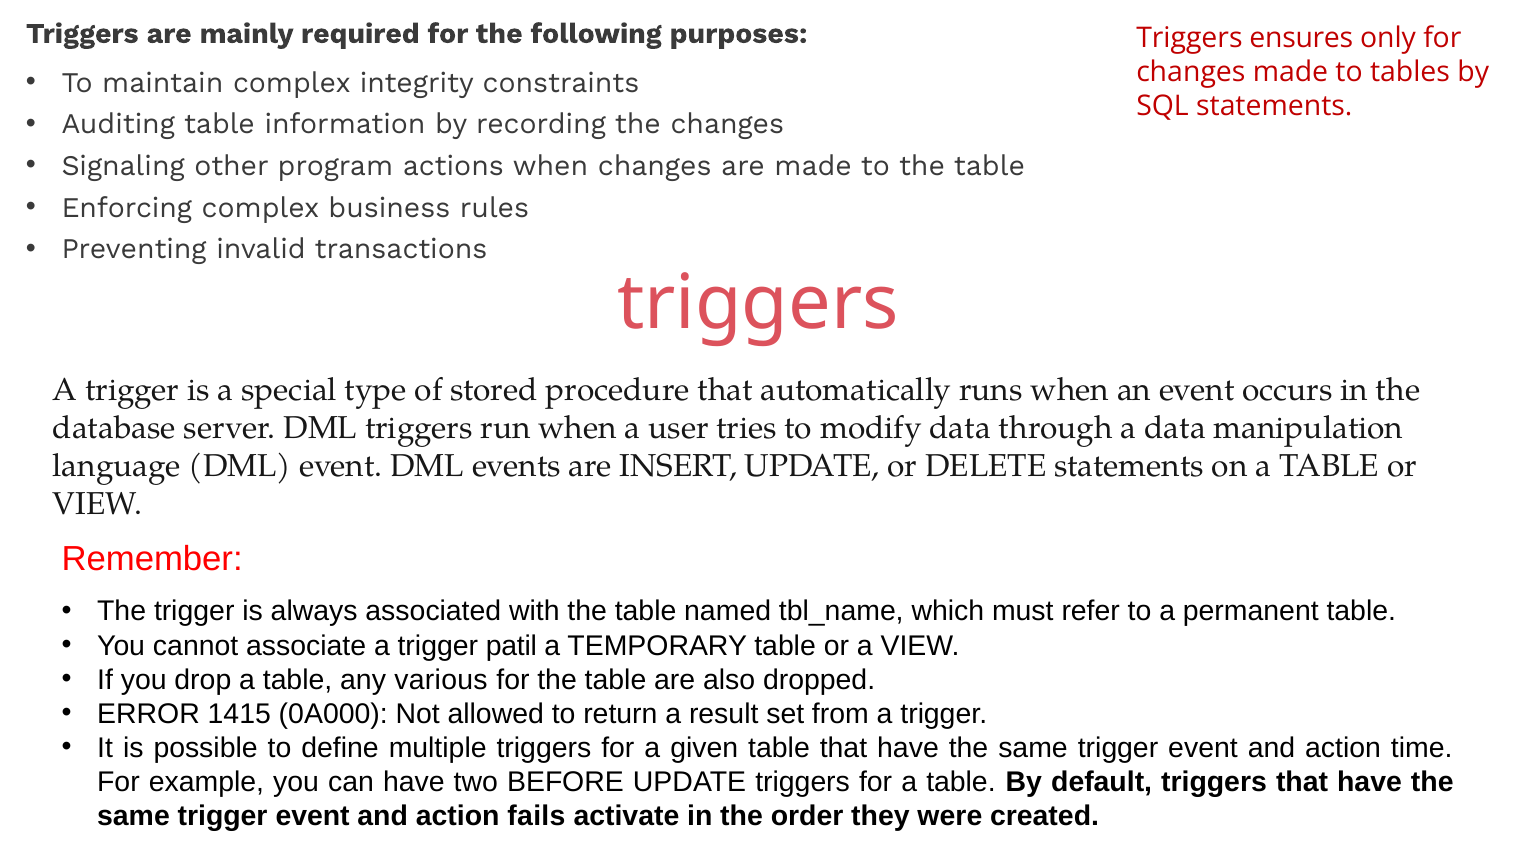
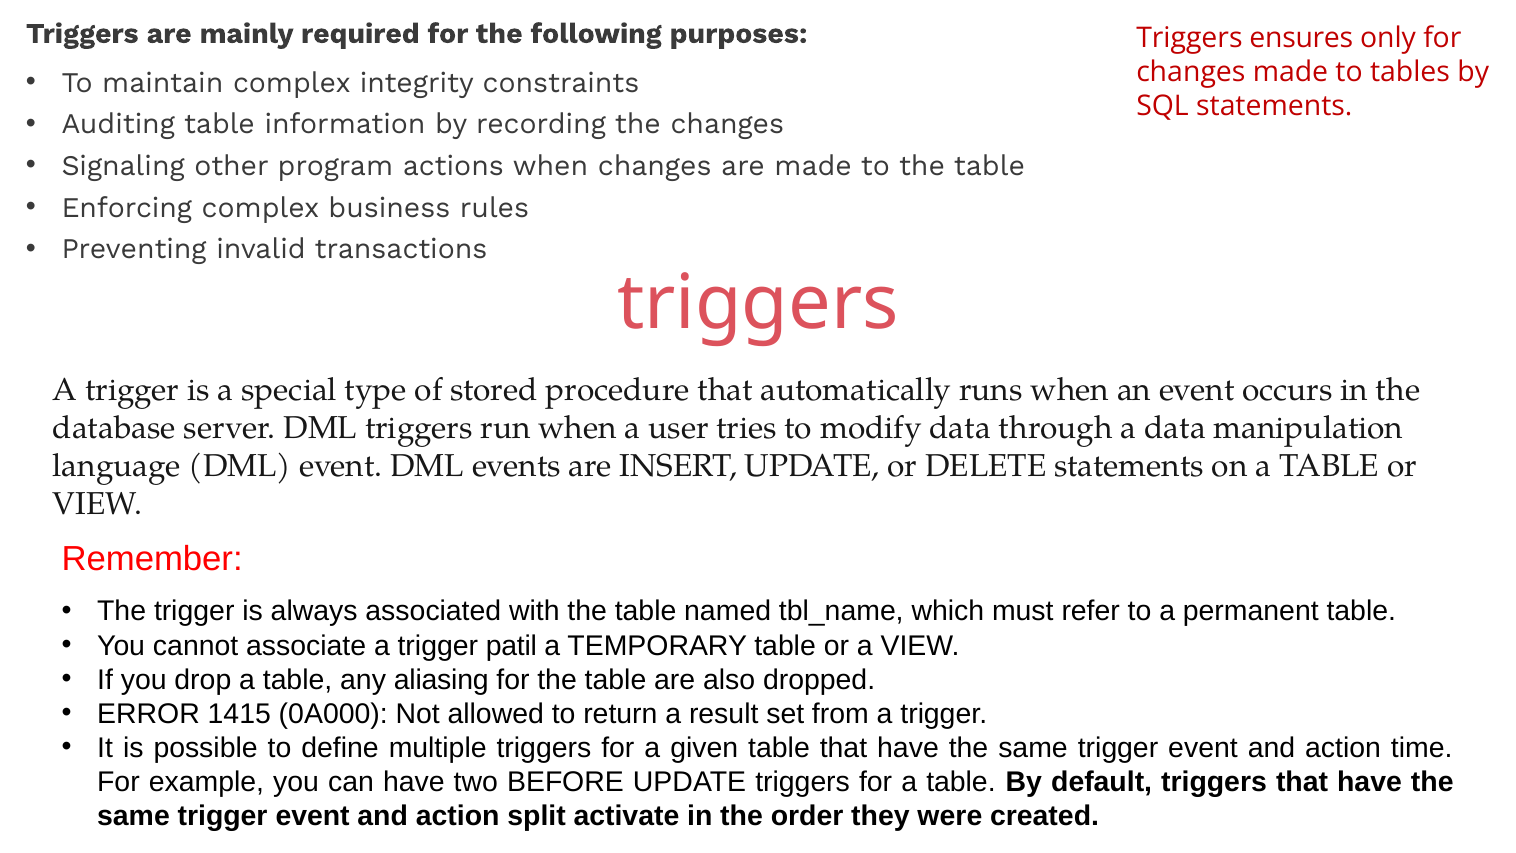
various: various -> aliasing (441, 680)
fails: fails -> split (537, 816)
